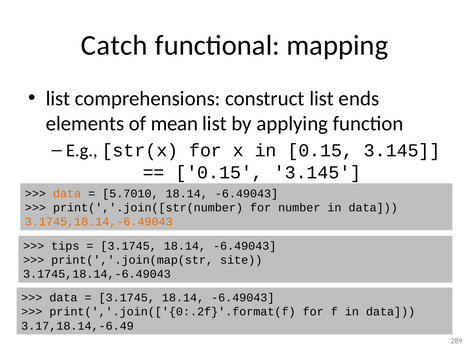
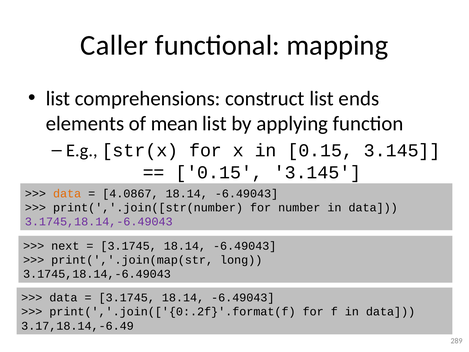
Catch: Catch -> Caller (114, 45)
5.7010: 5.7010 -> 4.0867 (130, 193)
3.1745,18.14,-6.49043 colour: orange -> purple (99, 222)
tips: tips -> next (65, 246)
site: site -> long (241, 260)
